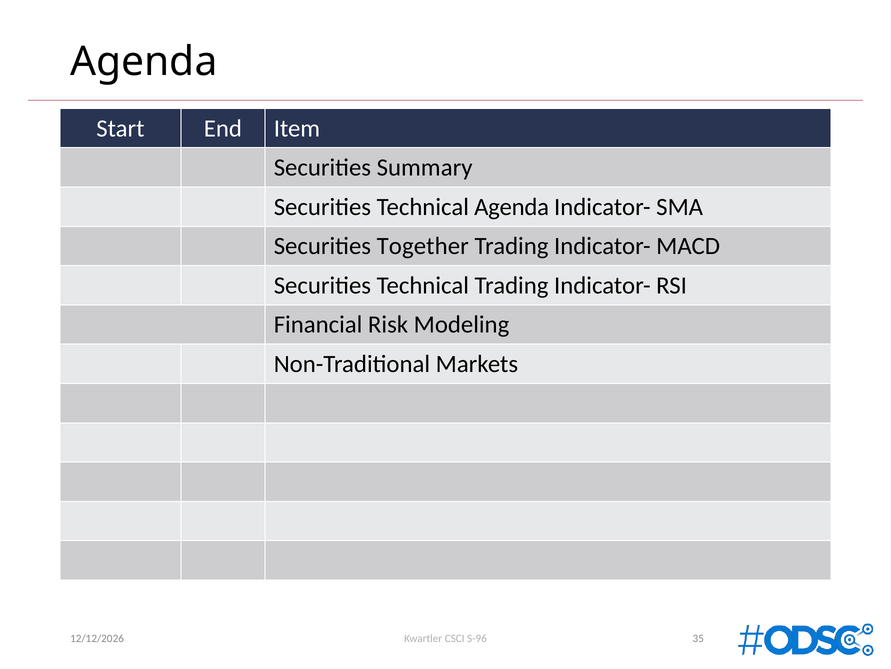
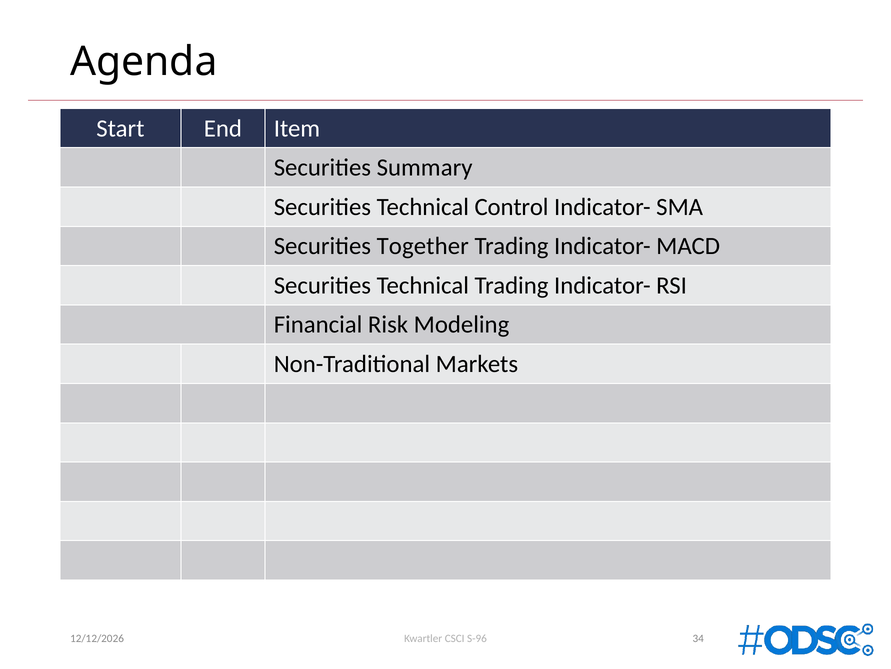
Technical Agenda: Agenda -> Control (512, 207)
35: 35 -> 34 (698, 638)
